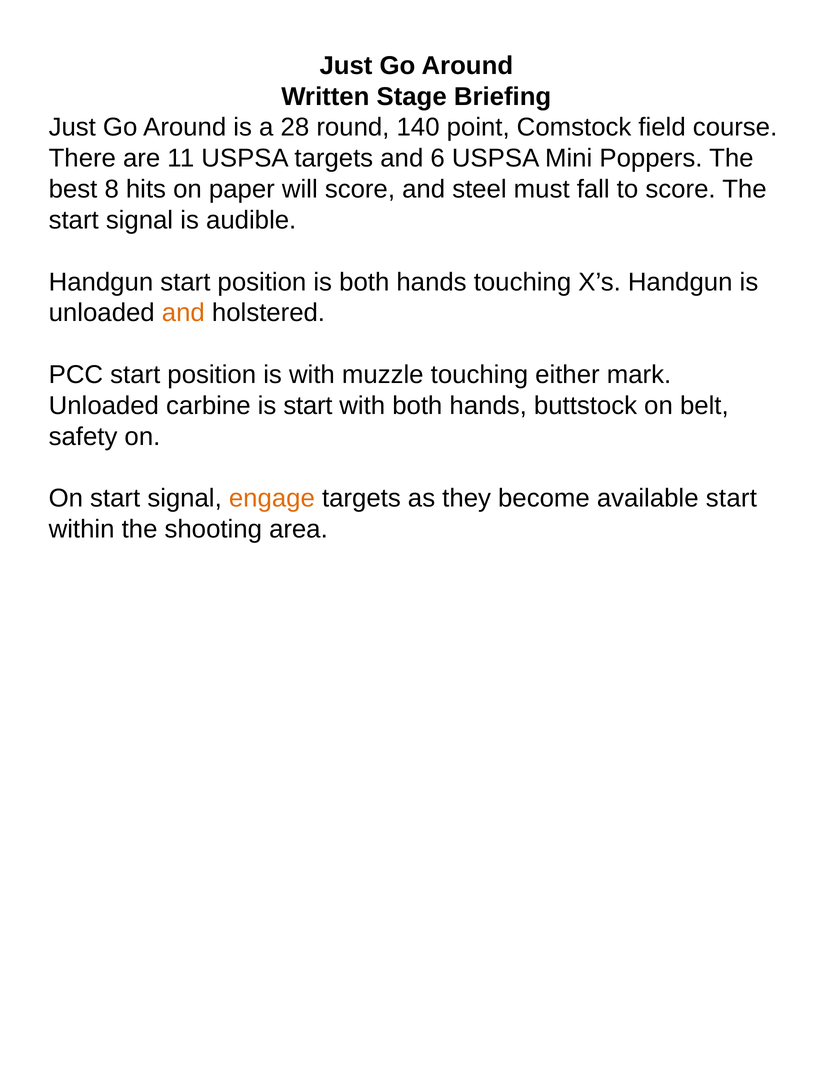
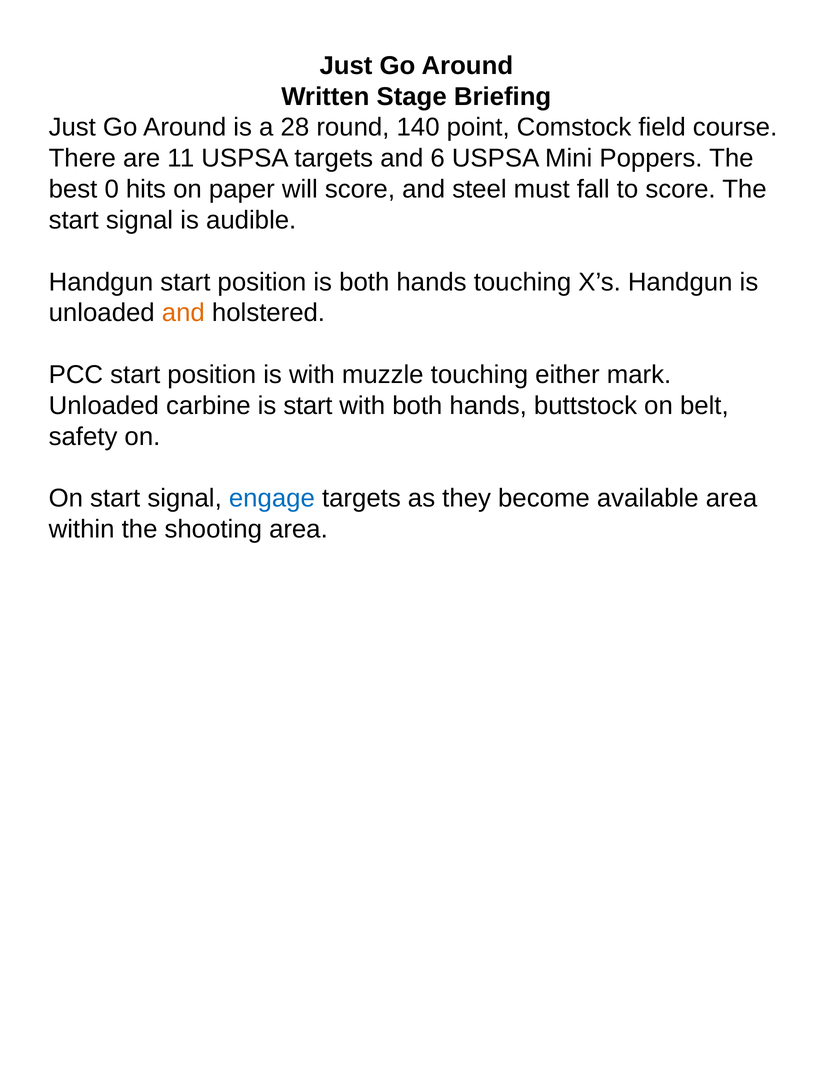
8: 8 -> 0 (112, 189)
engage colour: orange -> blue (272, 499)
available start: start -> area (732, 499)
